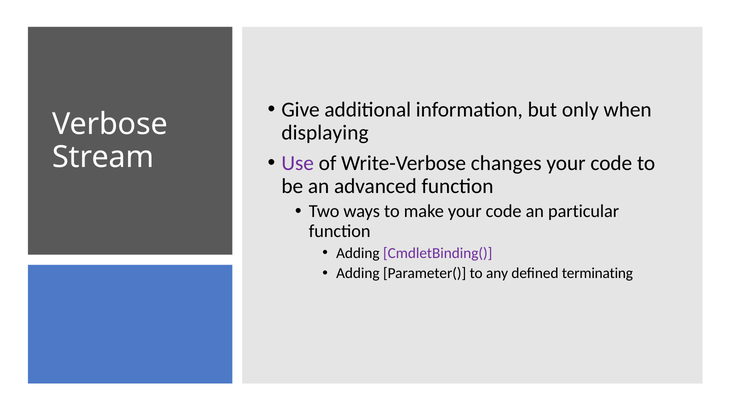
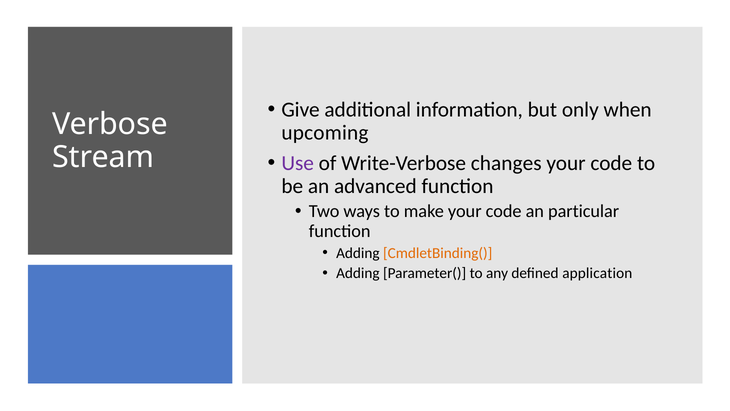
displaying: displaying -> upcoming (325, 132)
CmdletBinding( colour: purple -> orange (438, 253)
terminating: terminating -> application (597, 273)
